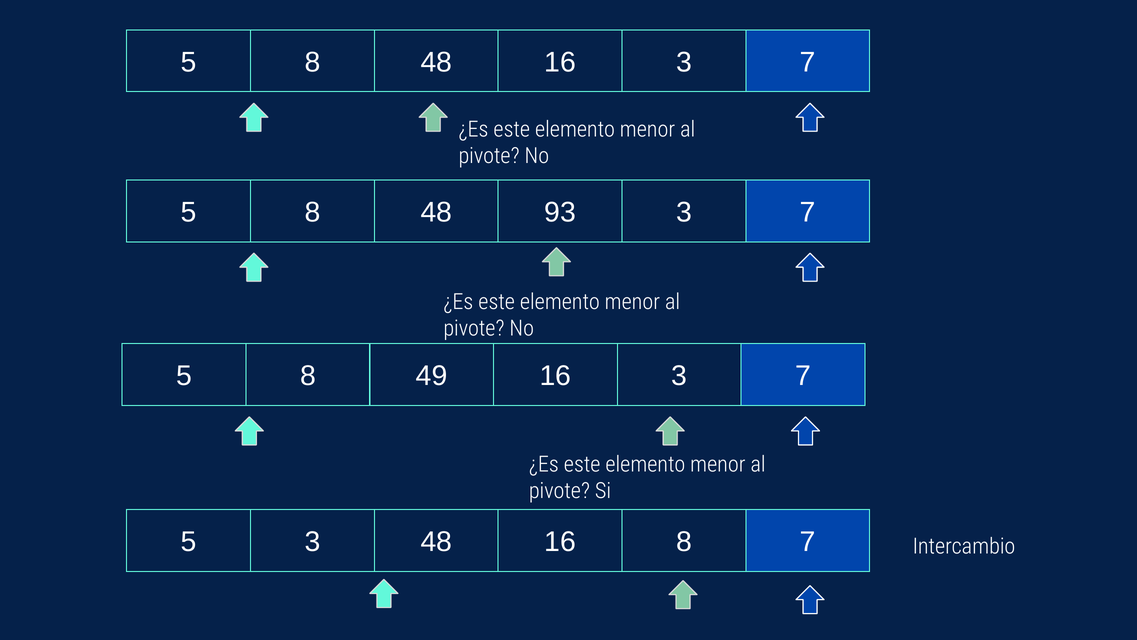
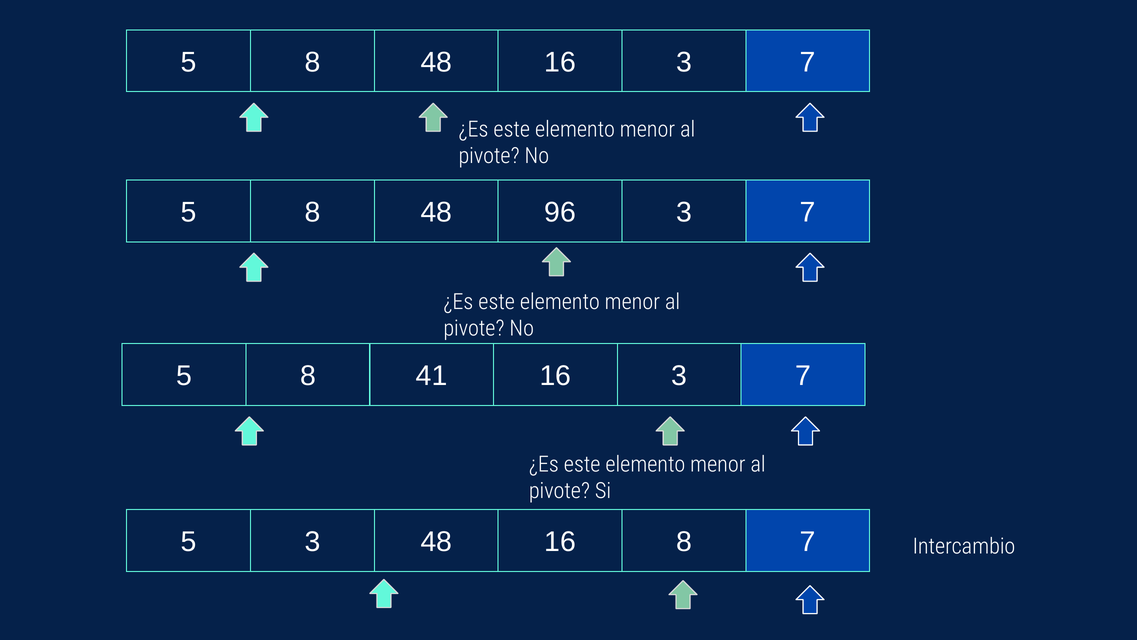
93: 93 -> 96 (560, 212)
49: 49 -> 41 (432, 376)
